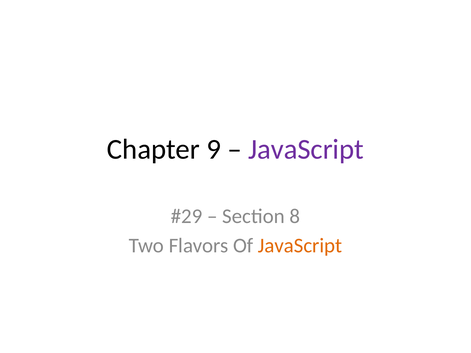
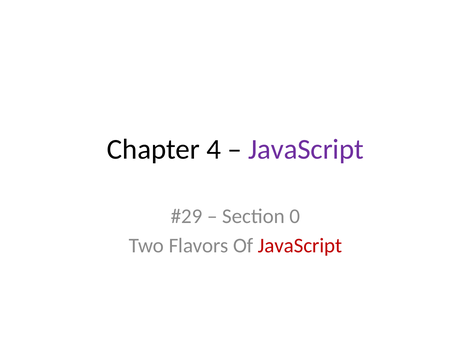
9: 9 -> 4 (214, 150)
8: 8 -> 0 (295, 217)
JavaScript colour: orange -> red (300, 246)
